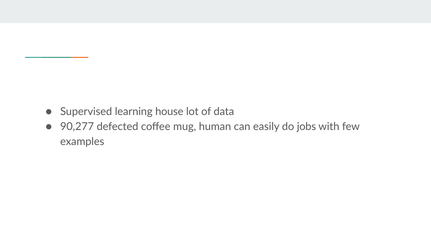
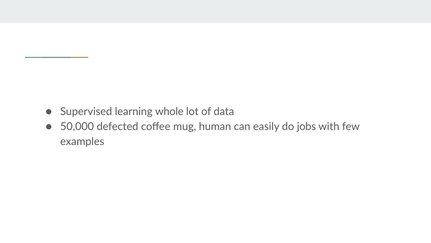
house: house -> whole (169, 111)
90,277: 90,277 -> 50,000 (77, 126)
